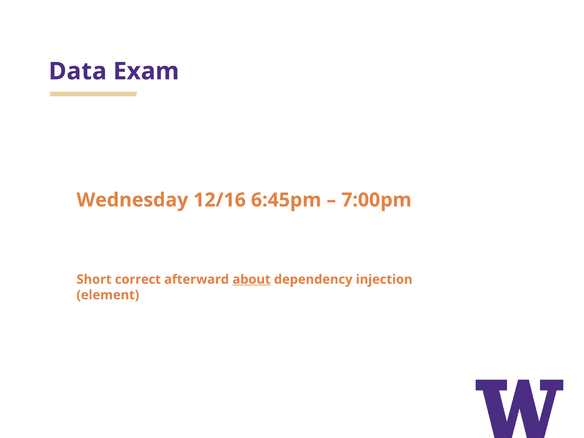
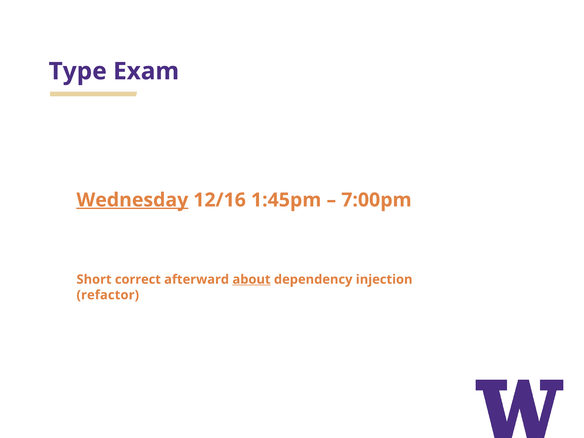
Data: Data -> Type (78, 71)
Wednesday underline: none -> present (132, 200)
6:45pm: 6:45pm -> 1:45pm (286, 200)
element: element -> refactor (108, 295)
